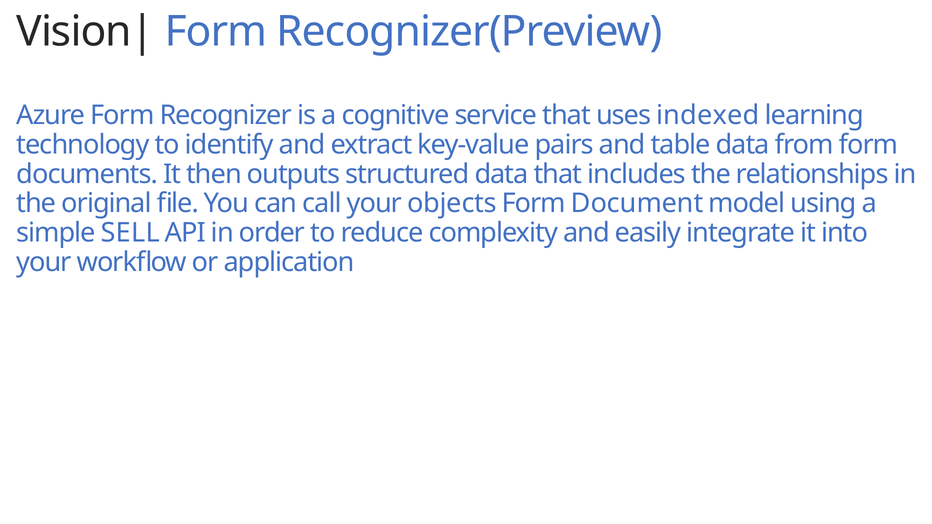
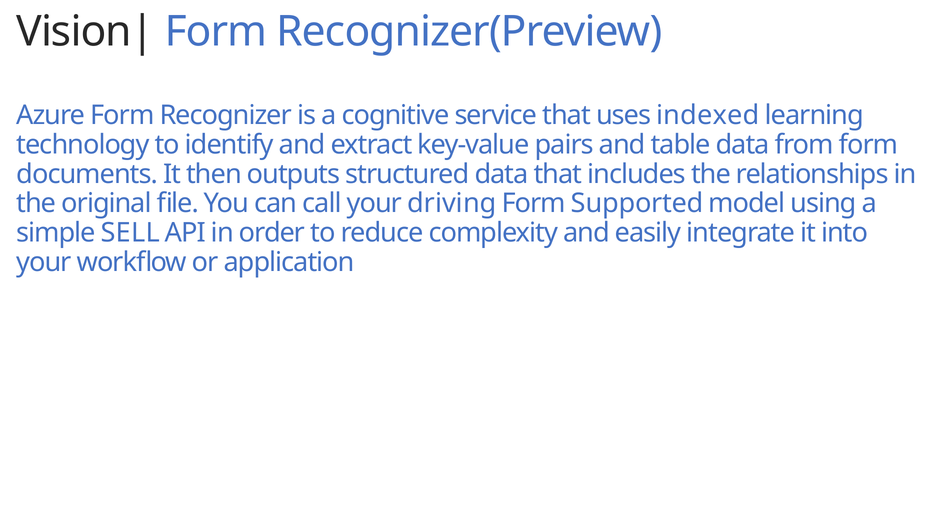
objects: objects -> driving (452, 204)
Document: Document -> Supported (637, 204)
